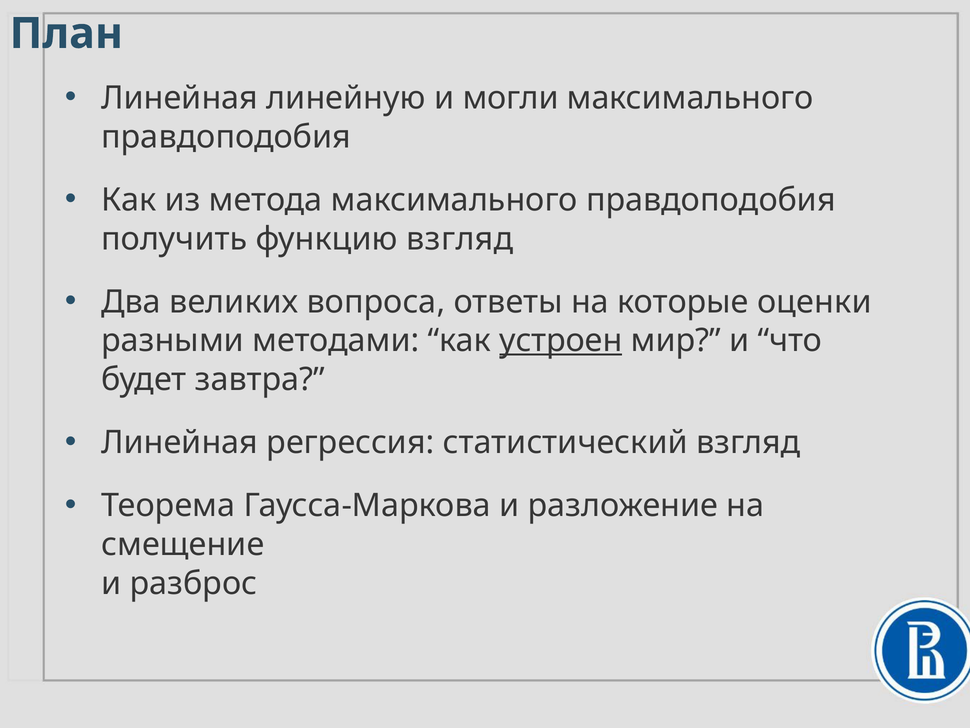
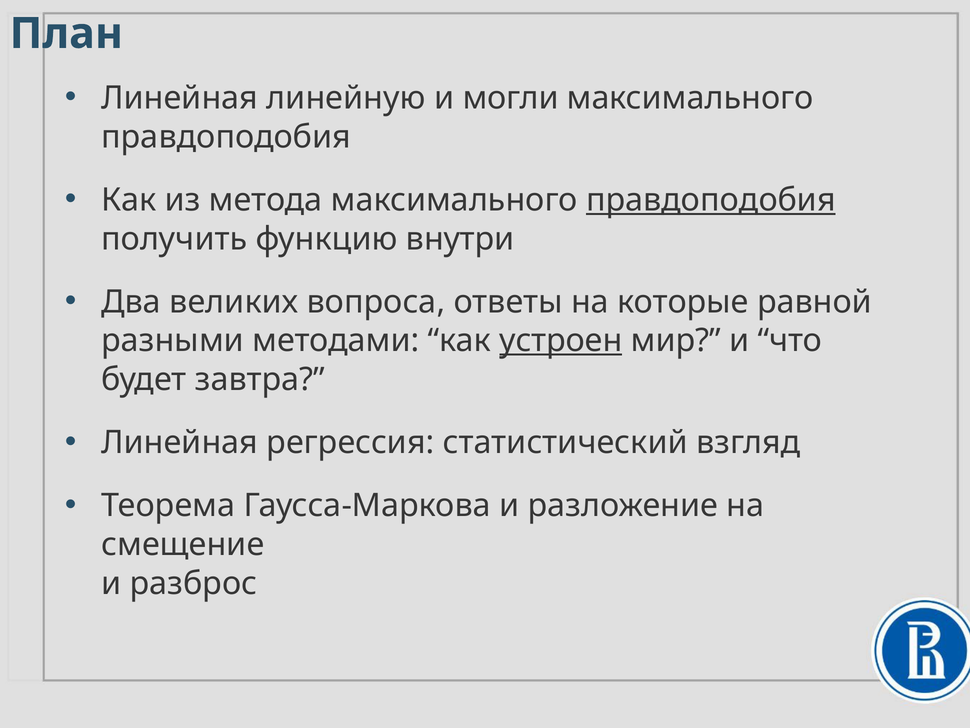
правдоподобия underline: none -> present (711, 200)
функцию взгляд: взгляд -> внутри (460, 239)
оценки: оценки -> равной (814, 302)
